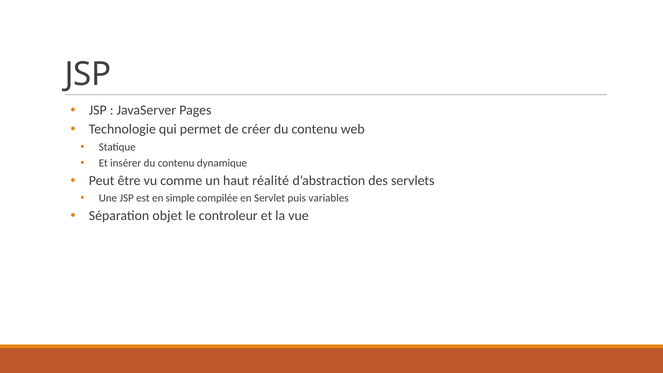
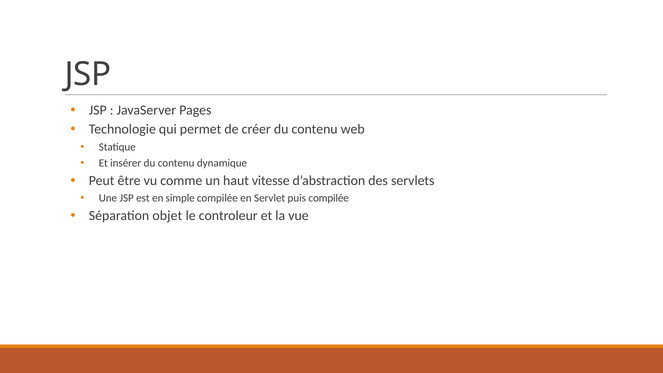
réalité: réalité -> vitesse (271, 181)
puis variables: variables -> compilée (329, 198)
